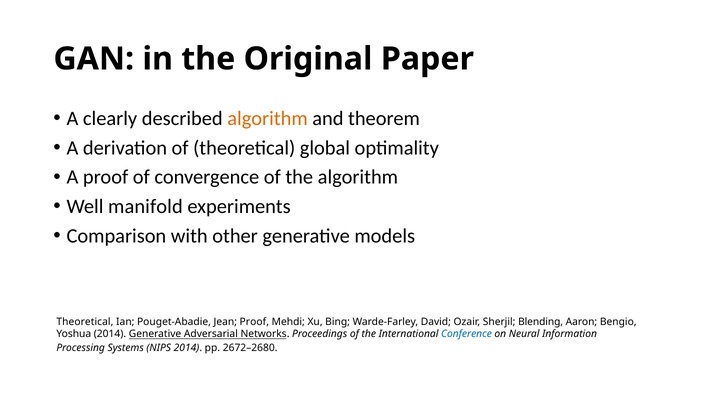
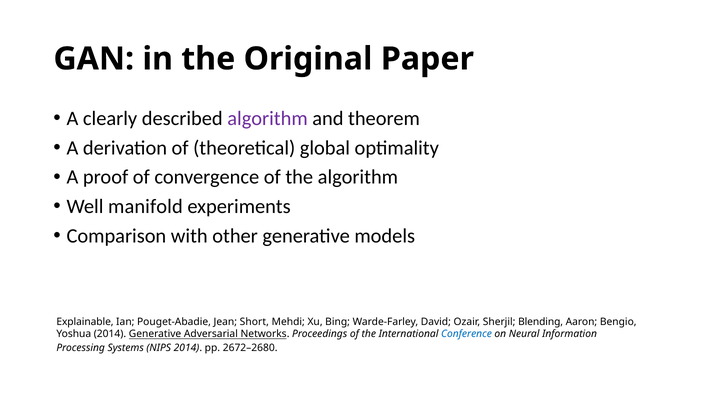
algorithm colour: orange -> purple (268, 119)
Theoretical: Theoretical -> Explainable (85, 322)
Jean Proof: Proof -> Short (254, 322)
